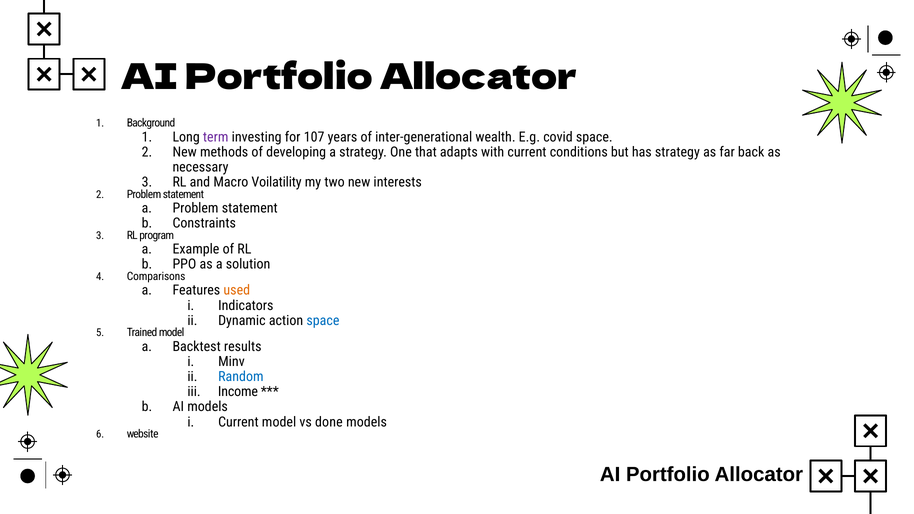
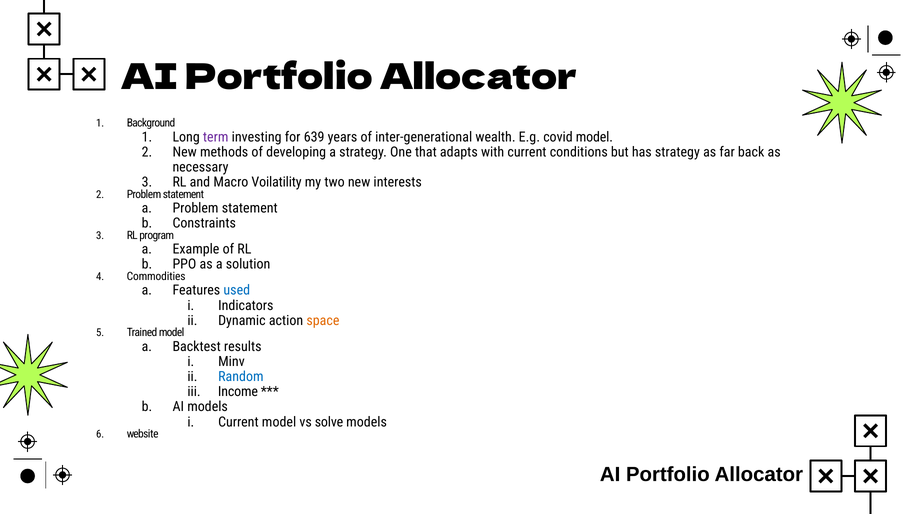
107: 107 -> 639 (314, 137)
covid space: space -> model (594, 137)
Comparisons: Comparisons -> Commodities (156, 277)
used colour: orange -> blue (237, 290)
space colour: blue -> orange (323, 321)
done: done -> solve (329, 422)
